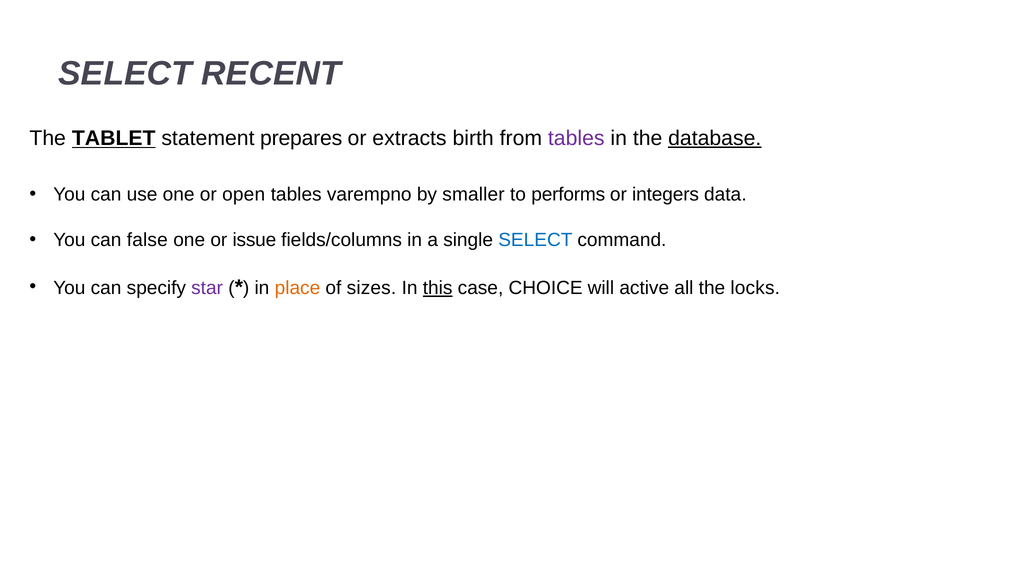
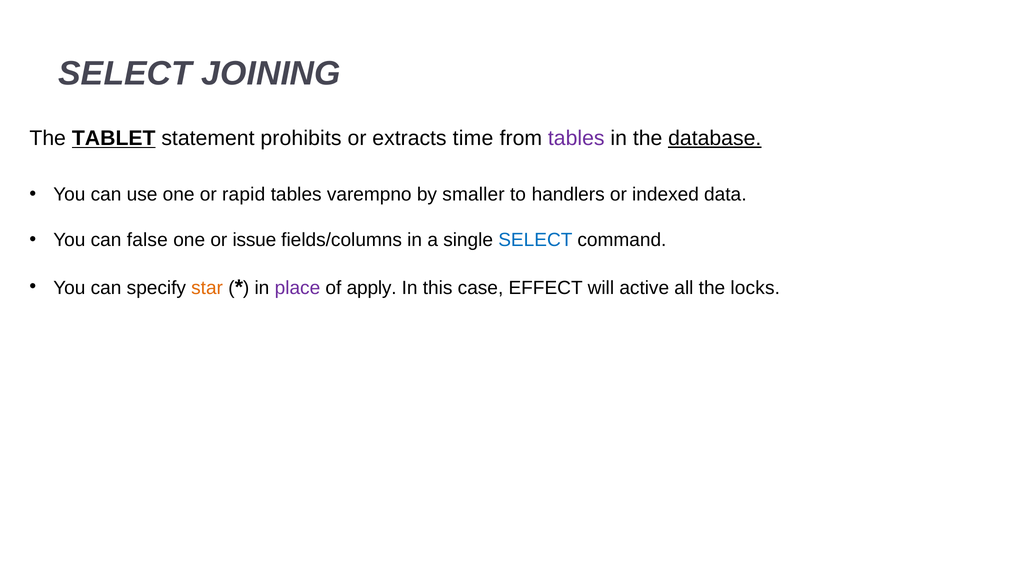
RECENT: RECENT -> JOINING (271, 74)
prepares: prepares -> prohibits (301, 138)
birth: birth -> time (473, 138)
open: open -> rapid (244, 194)
performs: performs -> handlers (568, 194)
integers: integers -> indexed (666, 194)
star colour: purple -> orange (207, 288)
place colour: orange -> purple (297, 288)
sizes: sizes -> apply (372, 288)
this underline: present -> none (438, 288)
CHOICE: CHOICE -> EFFECT (546, 288)
